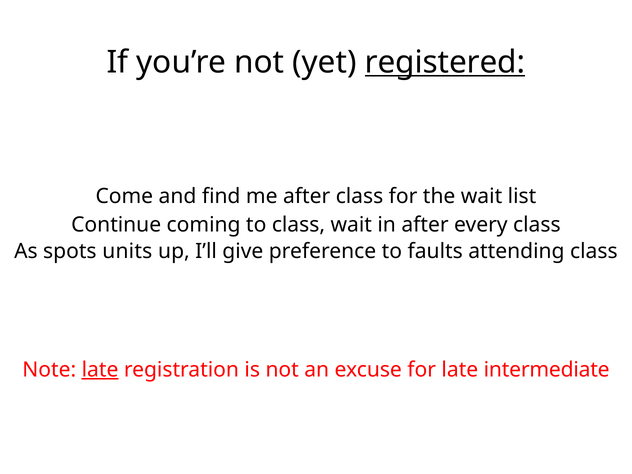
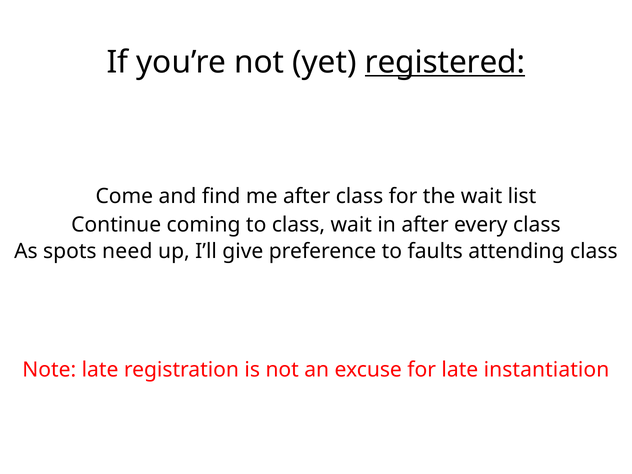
units: units -> need (127, 251)
late underline: present -> none (100, 370)
intermediate: intermediate -> instantiation (547, 370)
